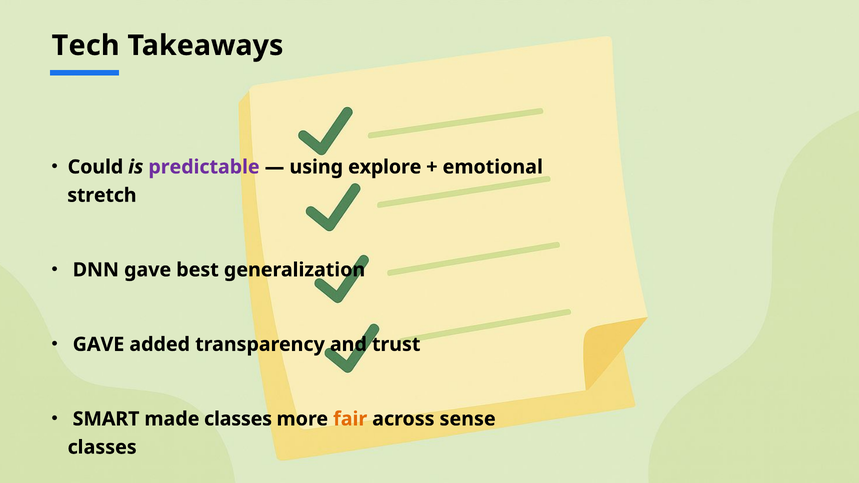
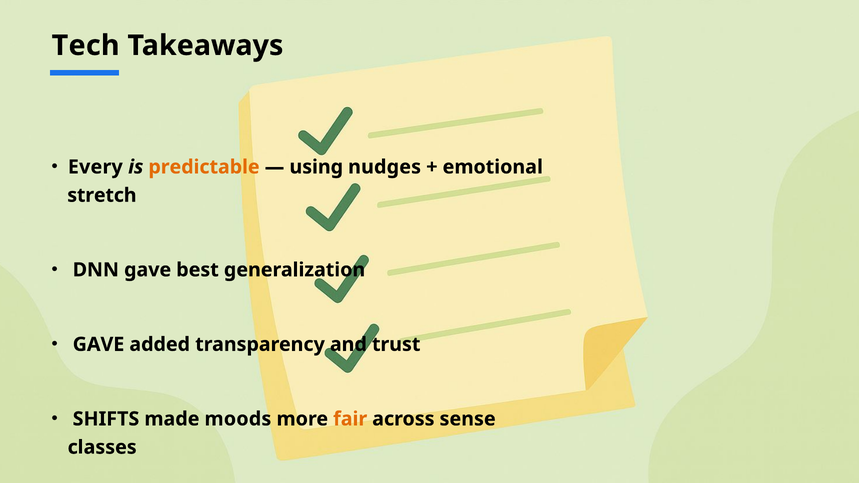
Could: Could -> Every (95, 167)
predictable colour: purple -> orange (204, 167)
explore: explore -> nudges (385, 167)
SMART: SMART -> SHIFTS (106, 419)
made classes: classes -> moods (238, 419)
